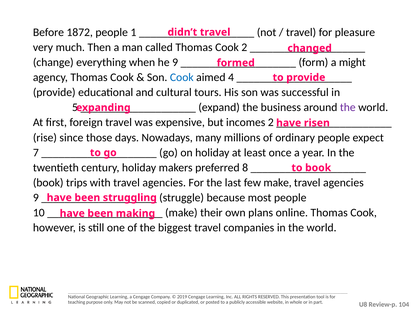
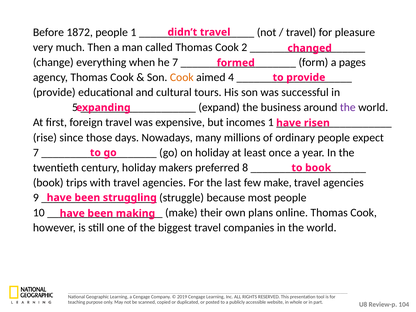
he 9: 9 -> 7 (175, 62)
might: might -> pages (352, 62)
Cook colour: blue -> orange (182, 77)
incomes 2: 2 -> 1 (271, 123)
